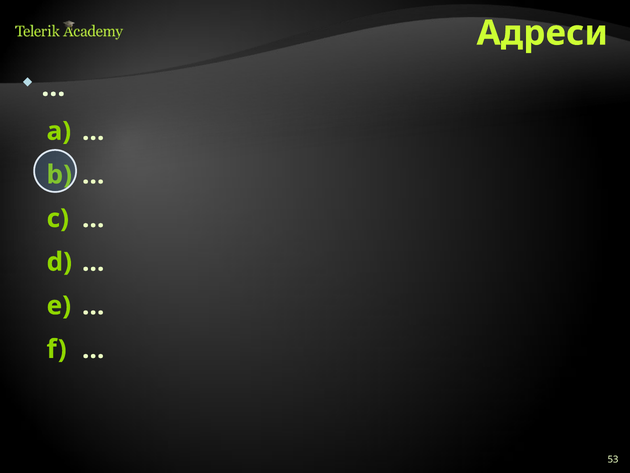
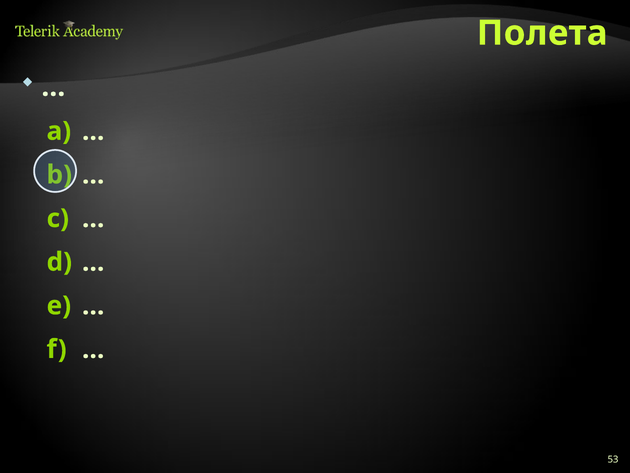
Адреси: Адреси -> Полета (542, 33)
